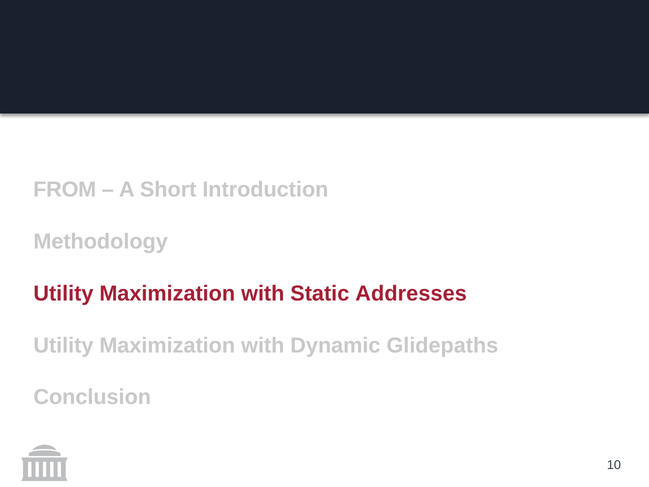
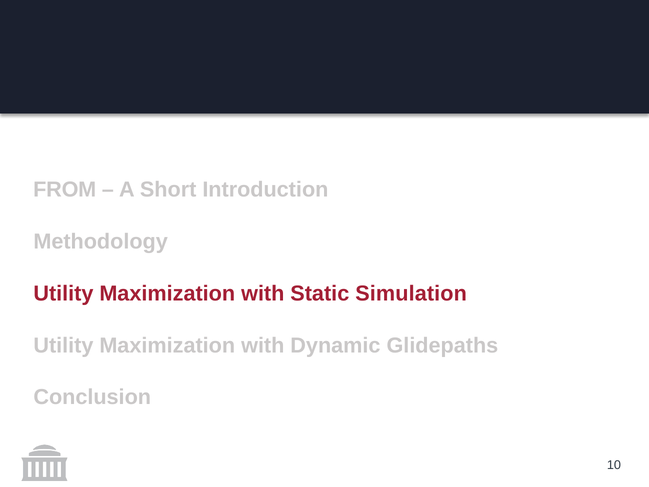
Addresses: Addresses -> Simulation (411, 293)
